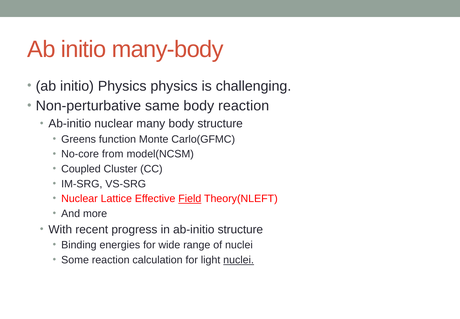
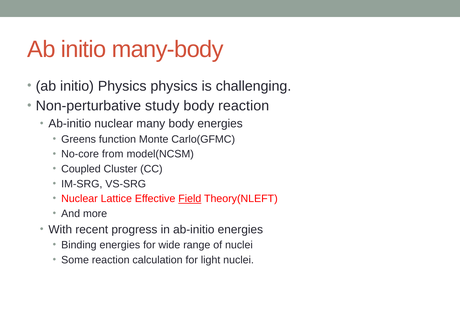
same: same -> study (162, 106)
body structure: structure -> energies (220, 123)
ab-initio structure: structure -> energies (240, 229)
nuclei underline: present -> none (239, 260)
